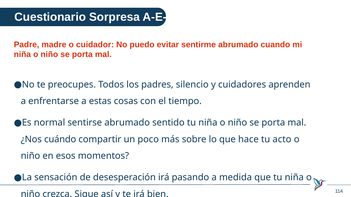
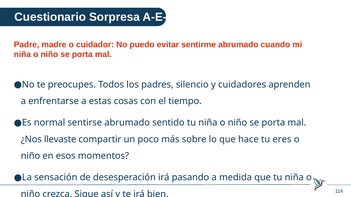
cuándo: cuándo -> llevaste (60, 140)
acto: acto -> eres (282, 140)
